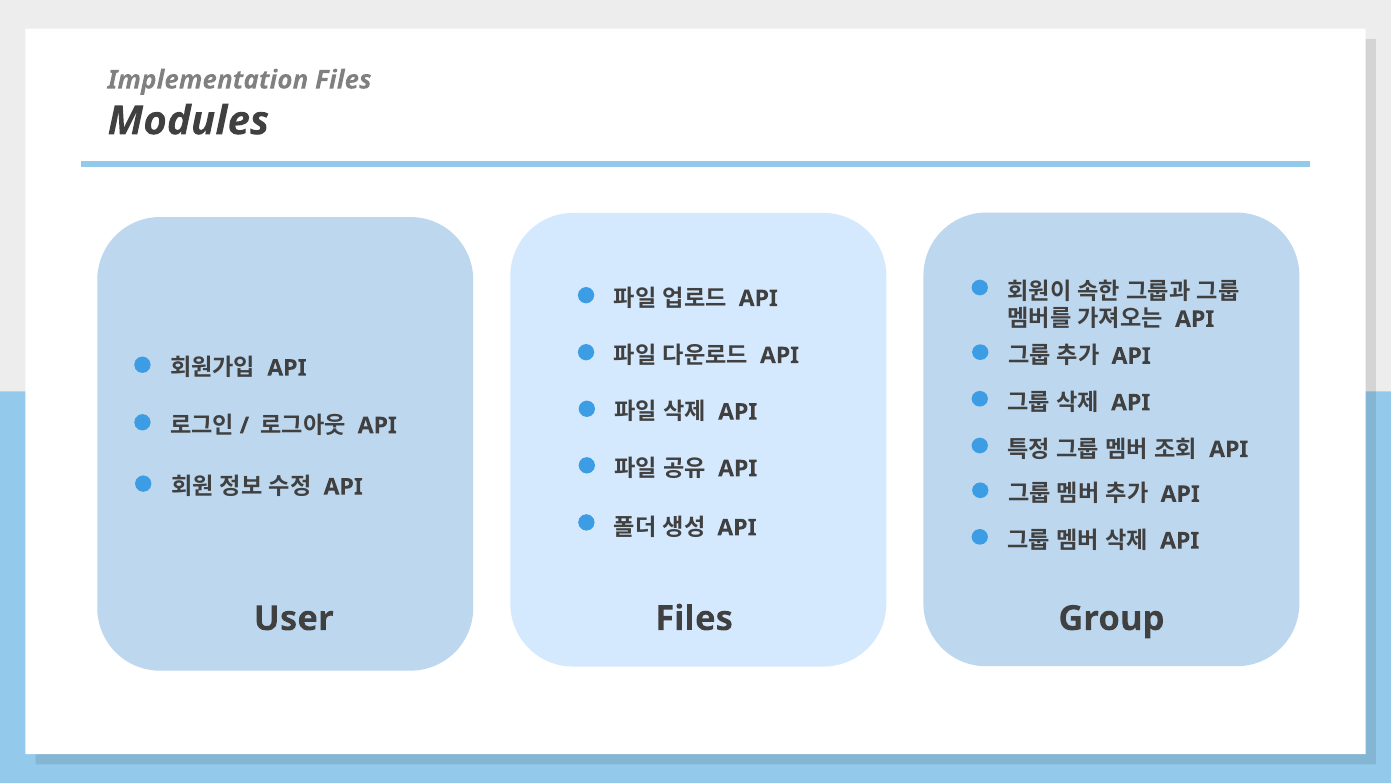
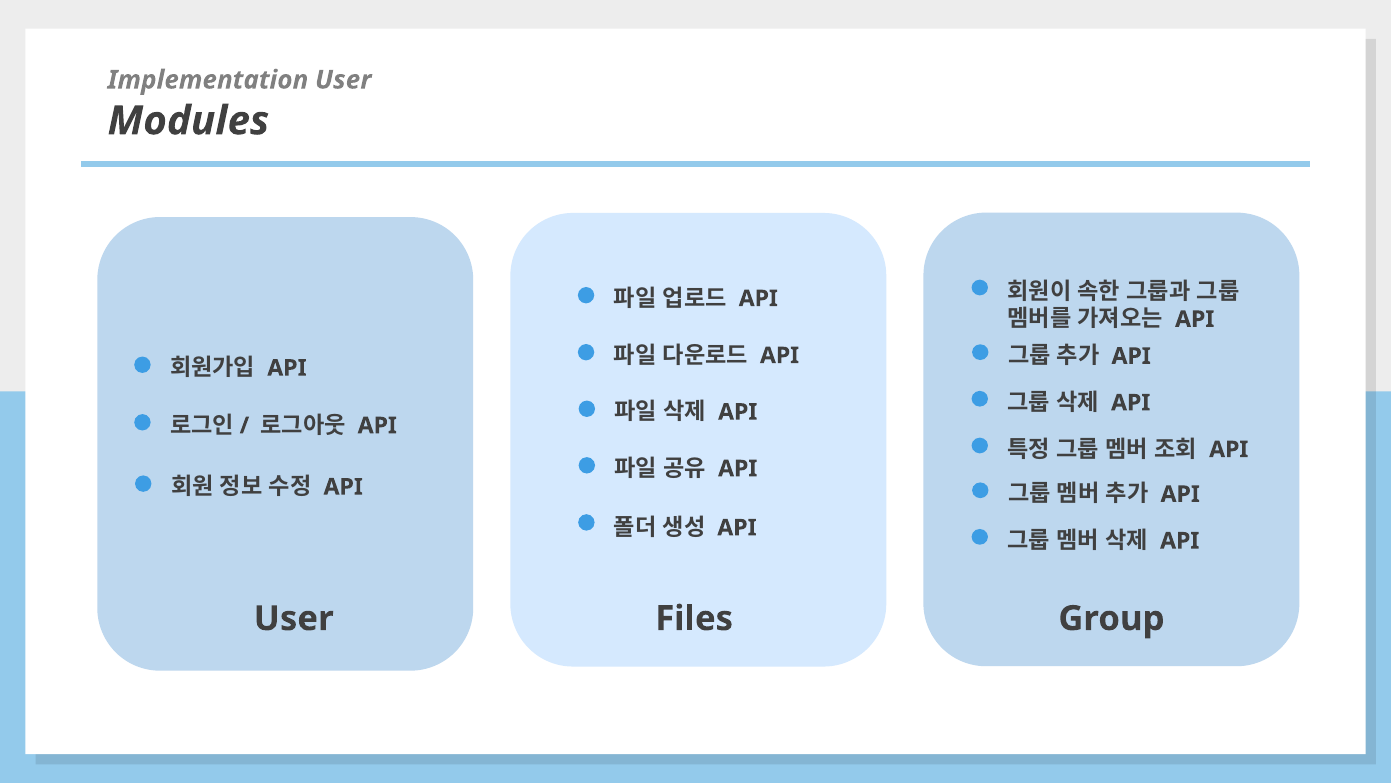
Implementation Files: Files -> User (343, 80)
